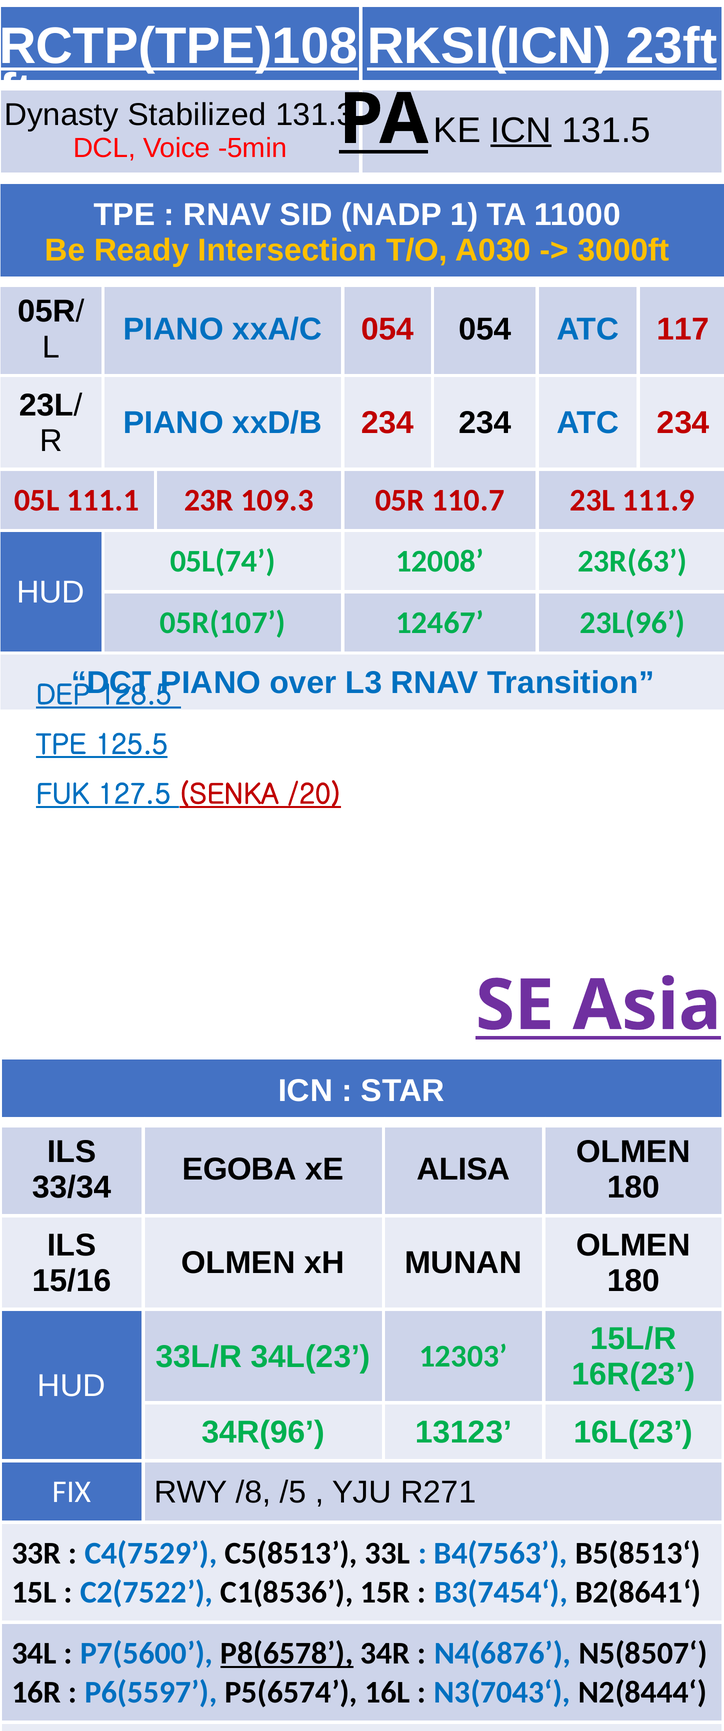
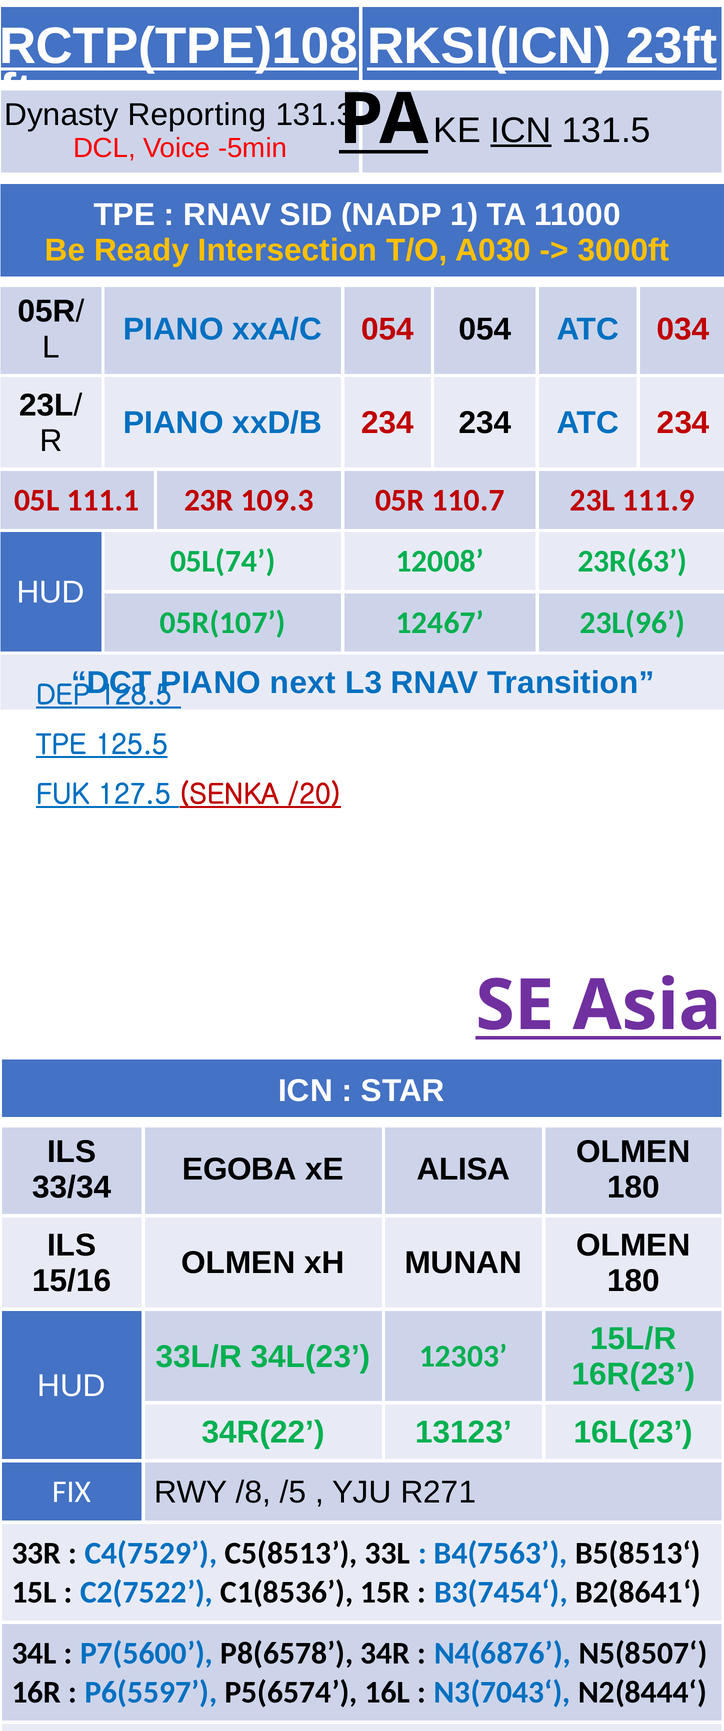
Stabilized: Stabilized -> Reporting (197, 115)
117: 117 -> 034 (683, 330)
over: over -> next (303, 683)
34R(96: 34R(96 -> 34R(22 (263, 1434)
P8(6578 underline: present -> none (287, 1655)
